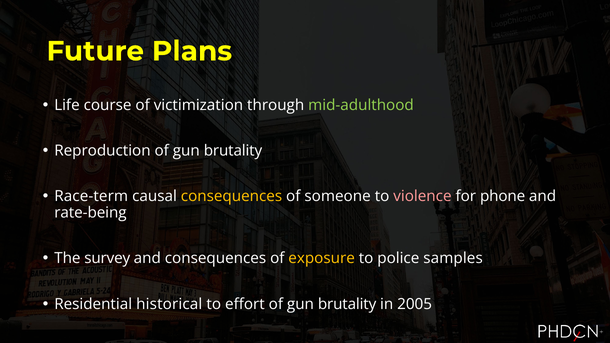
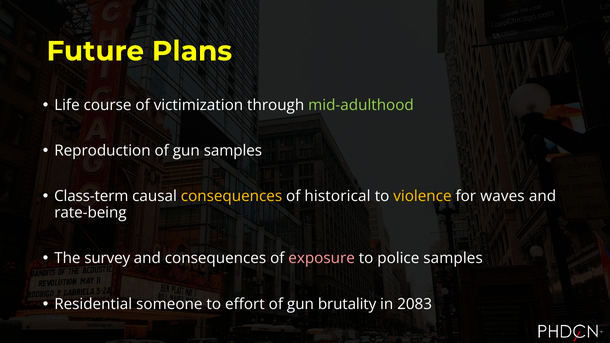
Reproduction of gun brutality: brutality -> samples (233, 151)
Race-term: Race-term -> Class-term (91, 196)
someone: someone -> historical (338, 196)
violence colour: pink -> yellow (422, 196)
phone: phone -> waves (502, 196)
exposure colour: yellow -> pink (322, 258)
historical: historical -> someone (169, 304)
2005: 2005 -> 2083 (415, 304)
